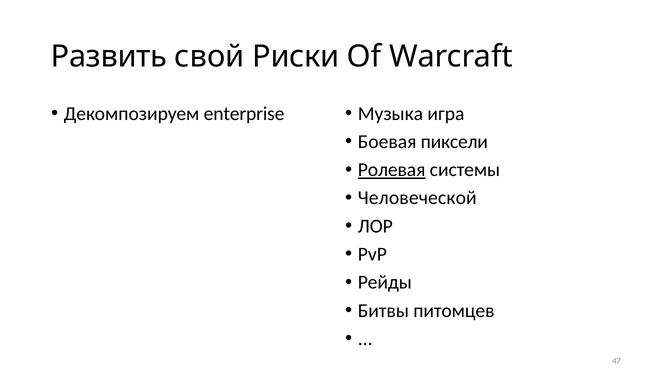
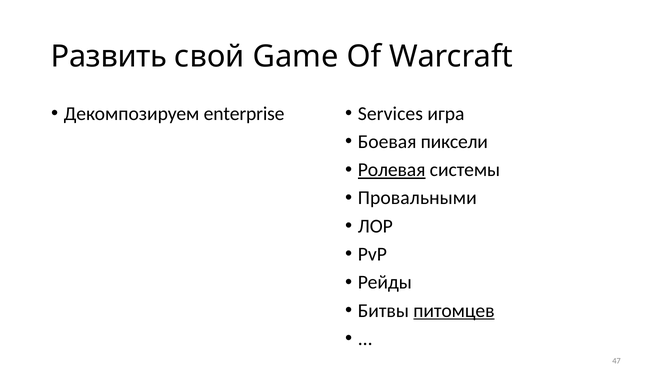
Риски: Риски -> Game (296, 56)
Музыка: Музыка -> Services (390, 114)
Человеческой: Человеческой -> Провальными (417, 198)
питомцев underline: none -> present (454, 311)
